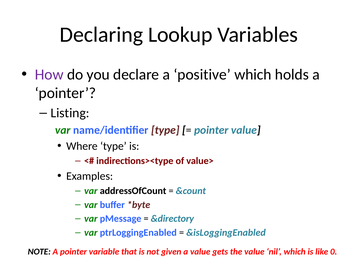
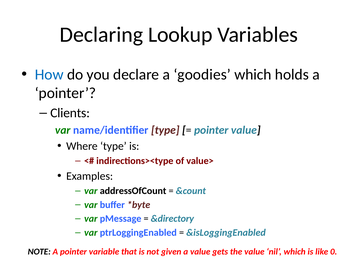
How colour: purple -> blue (49, 75)
positive: positive -> goodies (202, 75)
Listing: Listing -> Clients (70, 113)
